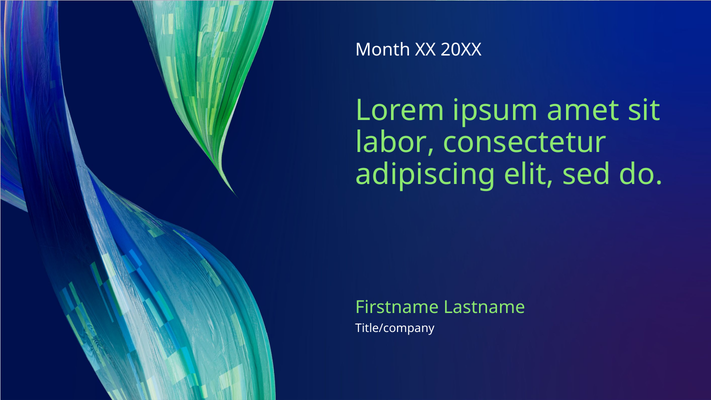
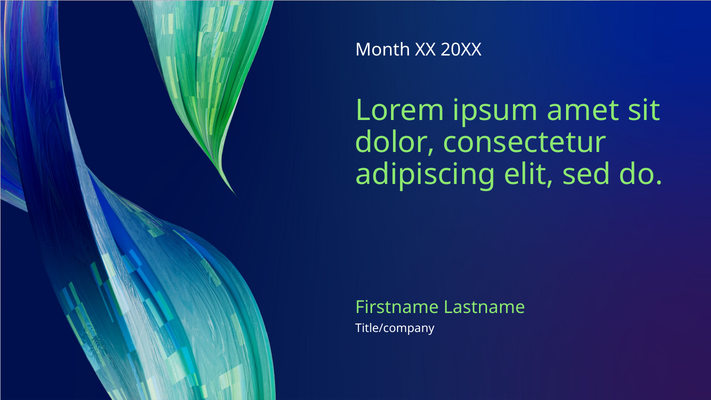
labor: labor -> dolor (395, 142)
